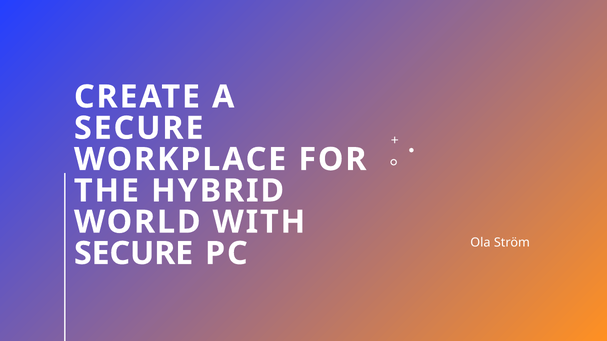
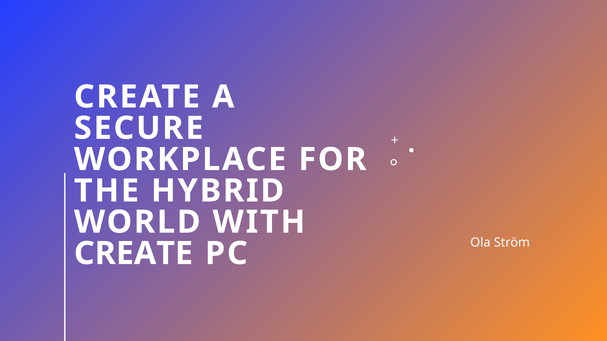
SECURE: SECURE -> CREATE (133, 254)
